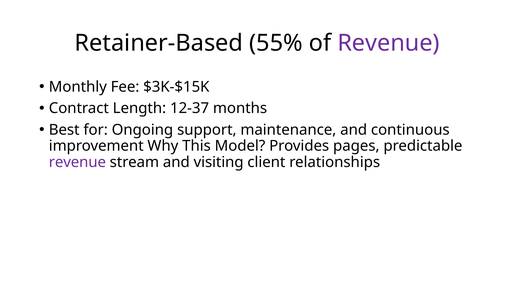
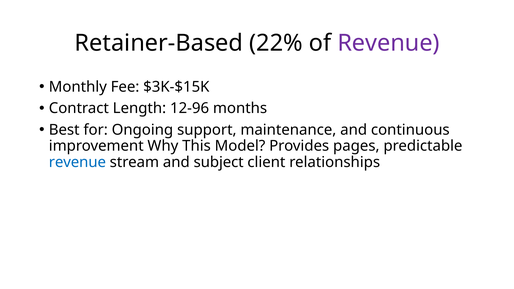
55%: 55% -> 22% (276, 43)
12-37: 12-37 -> 12-96 (190, 108)
revenue colour: purple -> blue (77, 162)
visiting: visiting -> subject (219, 162)
